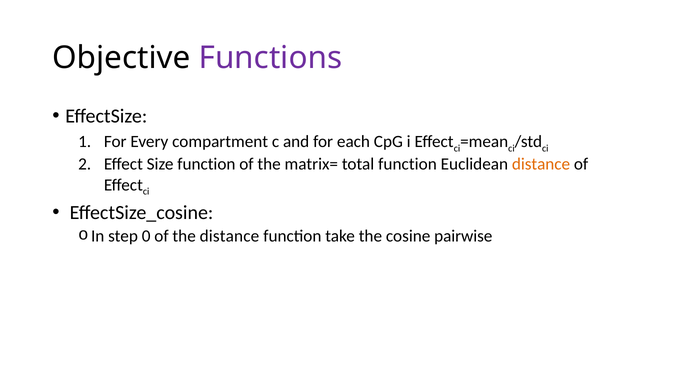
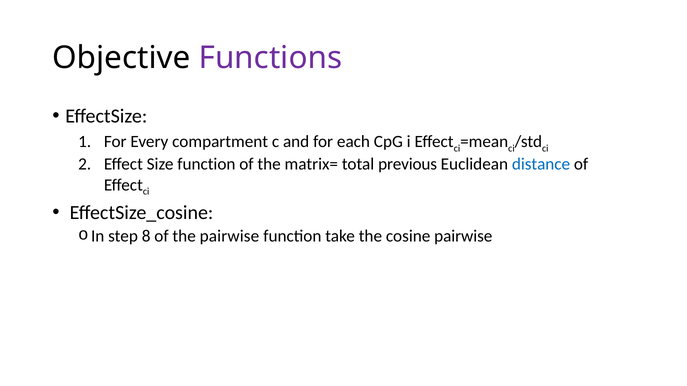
total function: function -> previous (408, 165)
distance colour: orange -> blue (541, 165)
0: 0 -> 8 (146, 237)
the distance: distance -> pairwise (229, 237)
